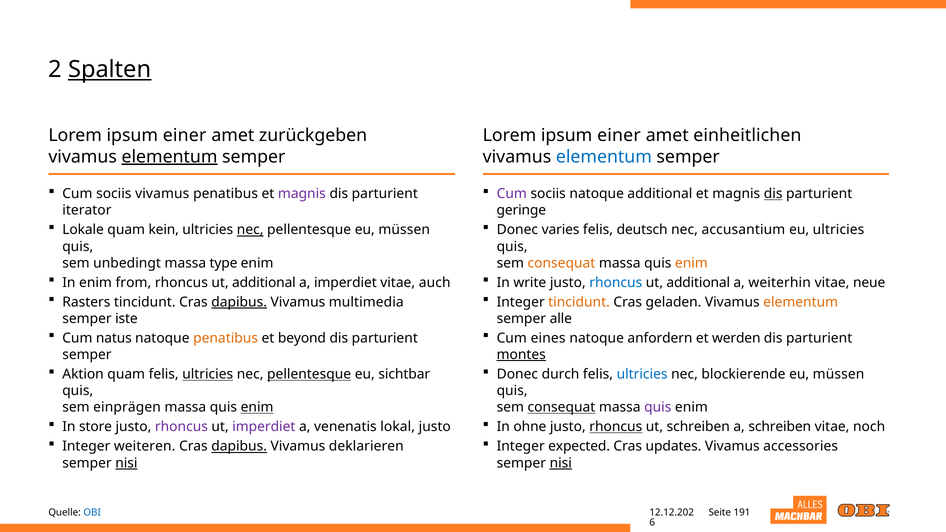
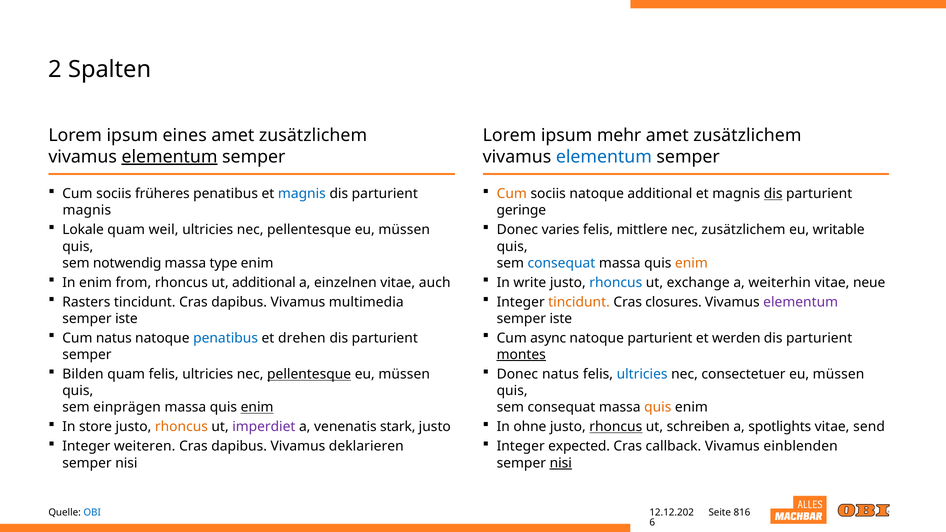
Spalten underline: present -> none (110, 69)
einer: einer -> eines (185, 135)
zurückgeben: zurückgeben -> zusätzlichem (313, 135)
einer: einer -> mehr (619, 135)
einheitlichen: einheitlichen -> zusätzlichem (747, 135)
sociis vivamus: vivamus -> früheres (162, 194)
magnis colour: purple -> blue (302, 194)
Cum colour: purple -> orange (512, 194)
iterator: iterator -> magnis (87, 210)
kein: kein -> weil (164, 230)
nec underline: present -> none (250, 230)
deutsch: deutsch -> mittlere (642, 230)
nec accusantium: accusantium -> zusätzlichem (743, 230)
eu ultricies: ultricies -> writable (839, 230)
unbedingt: unbedingt -> notwendig (127, 263)
consequat colour: orange -> blue (561, 263)
a imperdiet: imperdiet -> einzelnen (345, 283)
additional: additional -> exchange (698, 283)
dapibus underline: present -> none (239, 302)
geladen: geladen -> closures (674, 302)
elementum colour: orange -> purple (801, 302)
alle: alle -> iste (561, 319)
penatibus colour: orange -> blue (226, 338)
beyond: beyond -> drehen (302, 338)
eines: eines -> async (548, 338)
natoque anfordern: anfordern -> parturient (660, 338)
Aktion: Aktion -> Bilden (83, 374)
ultricies underline: present -> none (208, 374)
sichtbar: sichtbar -> müssen (404, 374)
Donec durch: durch -> natus (560, 374)
blockierende: blockierende -> consectetuer (743, 374)
consequat underline: present -> none (561, 407)
quis colour: purple -> orange (658, 407)
rhoncus colour: purple -> orange (181, 427)
lokal: lokal -> stark (398, 427)
a schreiben: schreiben -> spotlights (780, 427)
noch: noch -> send (869, 427)
dapibus underline: present -> none (239, 447)
updates: updates -> callback (673, 447)
accessories: accessories -> einblenden (801, 447)
nisi underline: present -> none (126, 463)
191: 191 -> 816 (742, 513)
